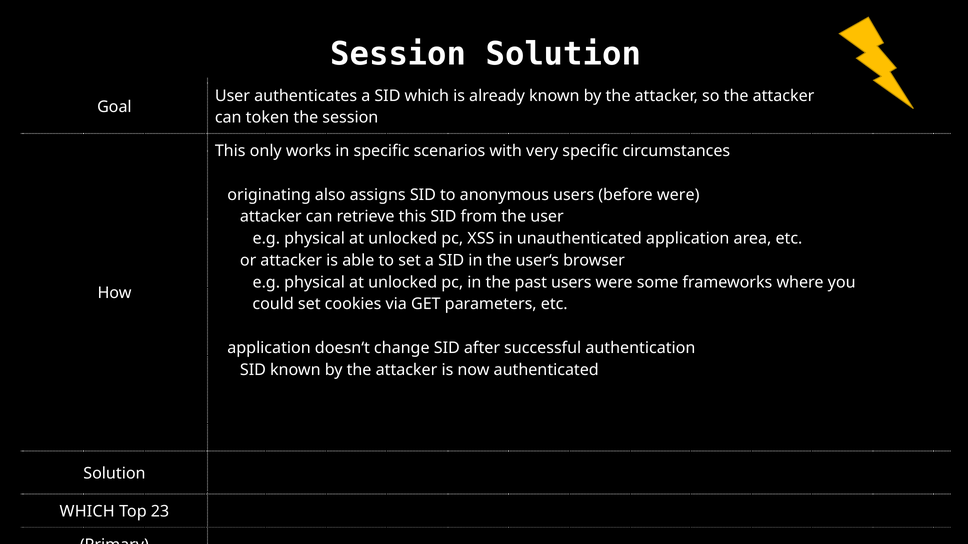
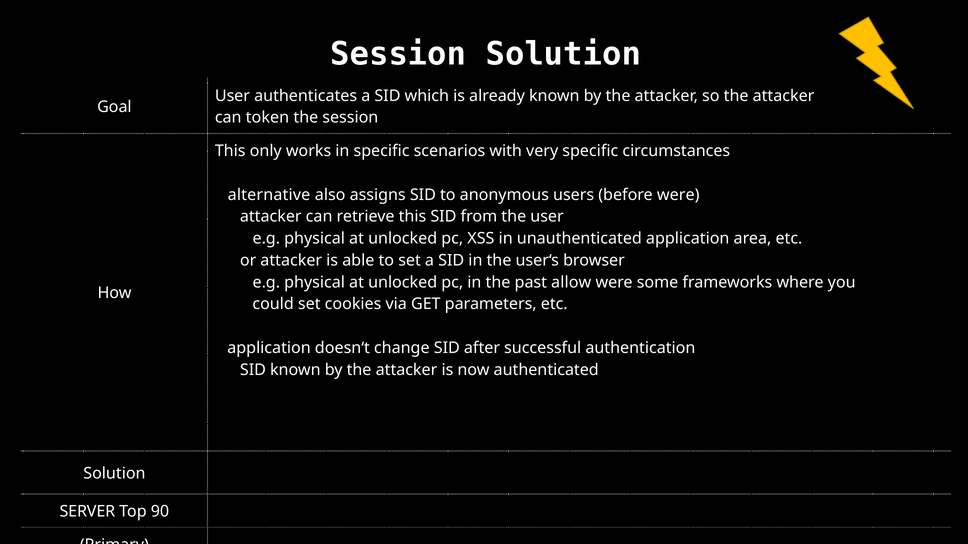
originating: originating -> alternative (269, 195)
past users: users -> allow (571, 282)
WHICH: WHICH -> SERVER (87, 512)
23: 23 -> 90 (160, 512)
